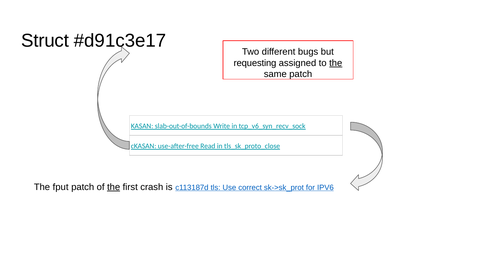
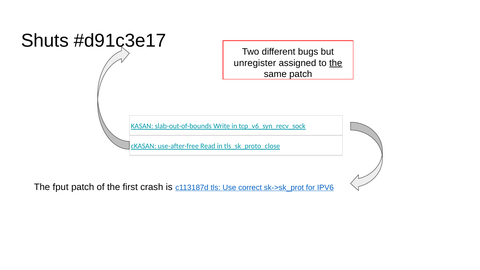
Struct: Struct -> Shuts (45, 41)
requesting: requesting -> unregister (255, 63)
the underline: present -> none (114, 187)
